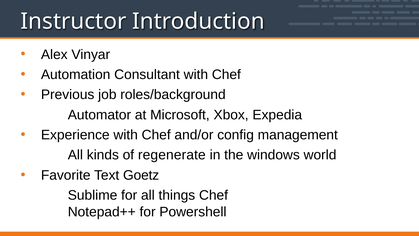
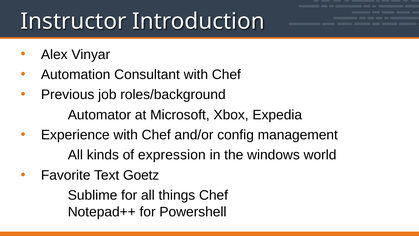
regenerate: regenerate -> expression (172, 155)
